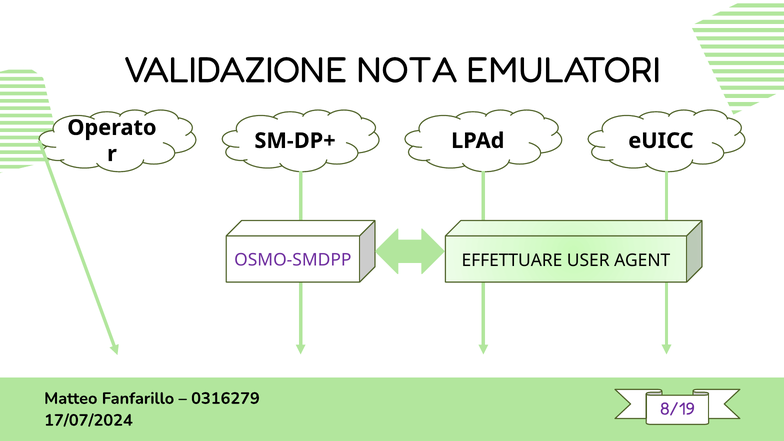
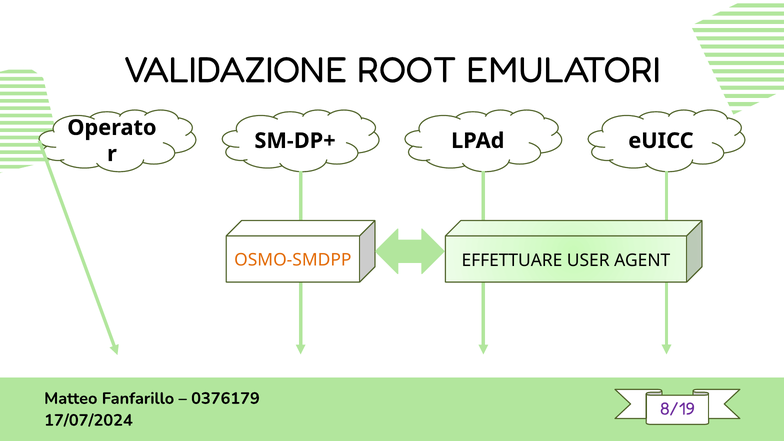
NOTA: NOTA -> ROOT (407, 70)
OSMO-SMDPP colour: purple -> orange (293, 260)
0316279: 0316279 -> 0376179 (225, 398)
